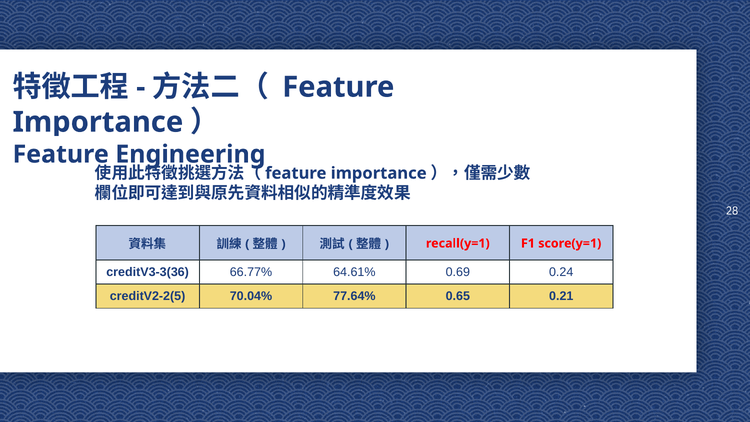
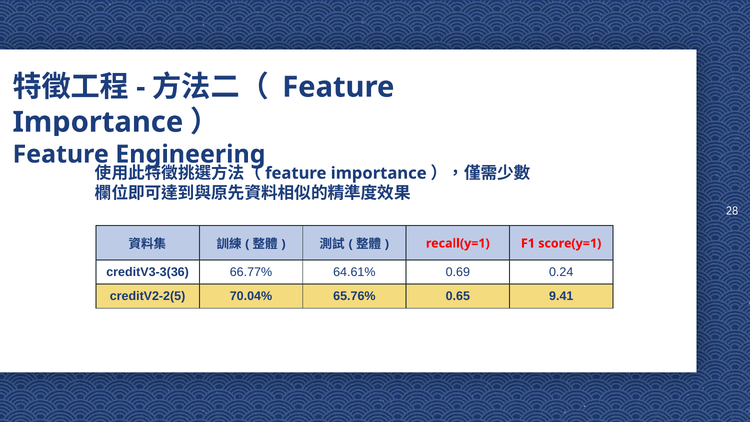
77.64%: 77.64% -> 65.76% (354, 296)
0.21: 0.21 -> 9.41 (561, 296)
